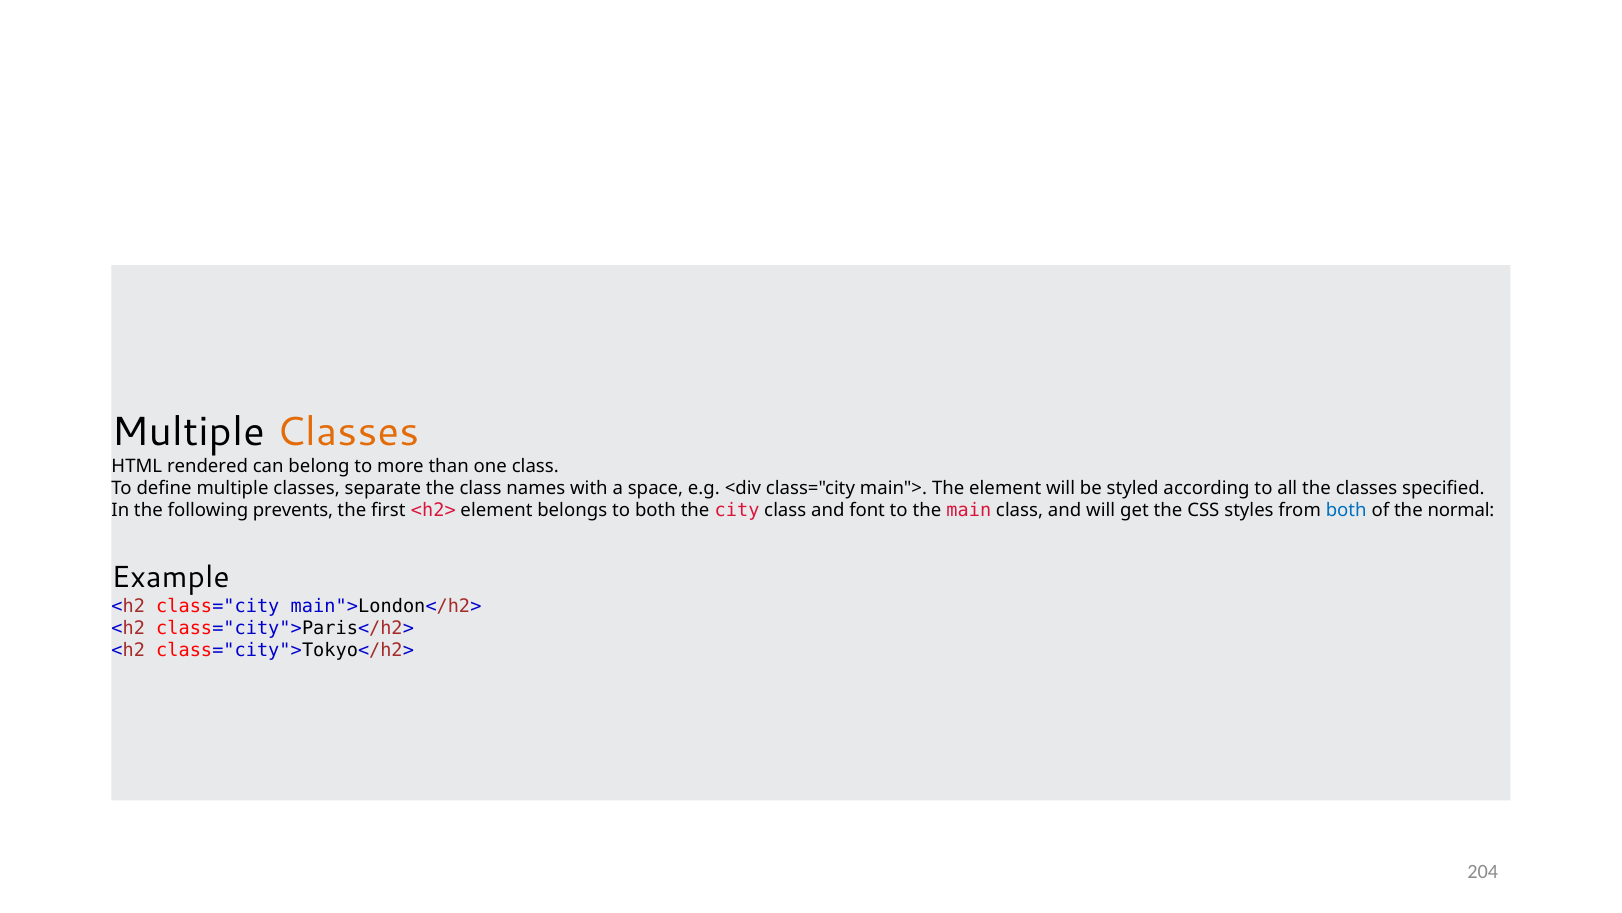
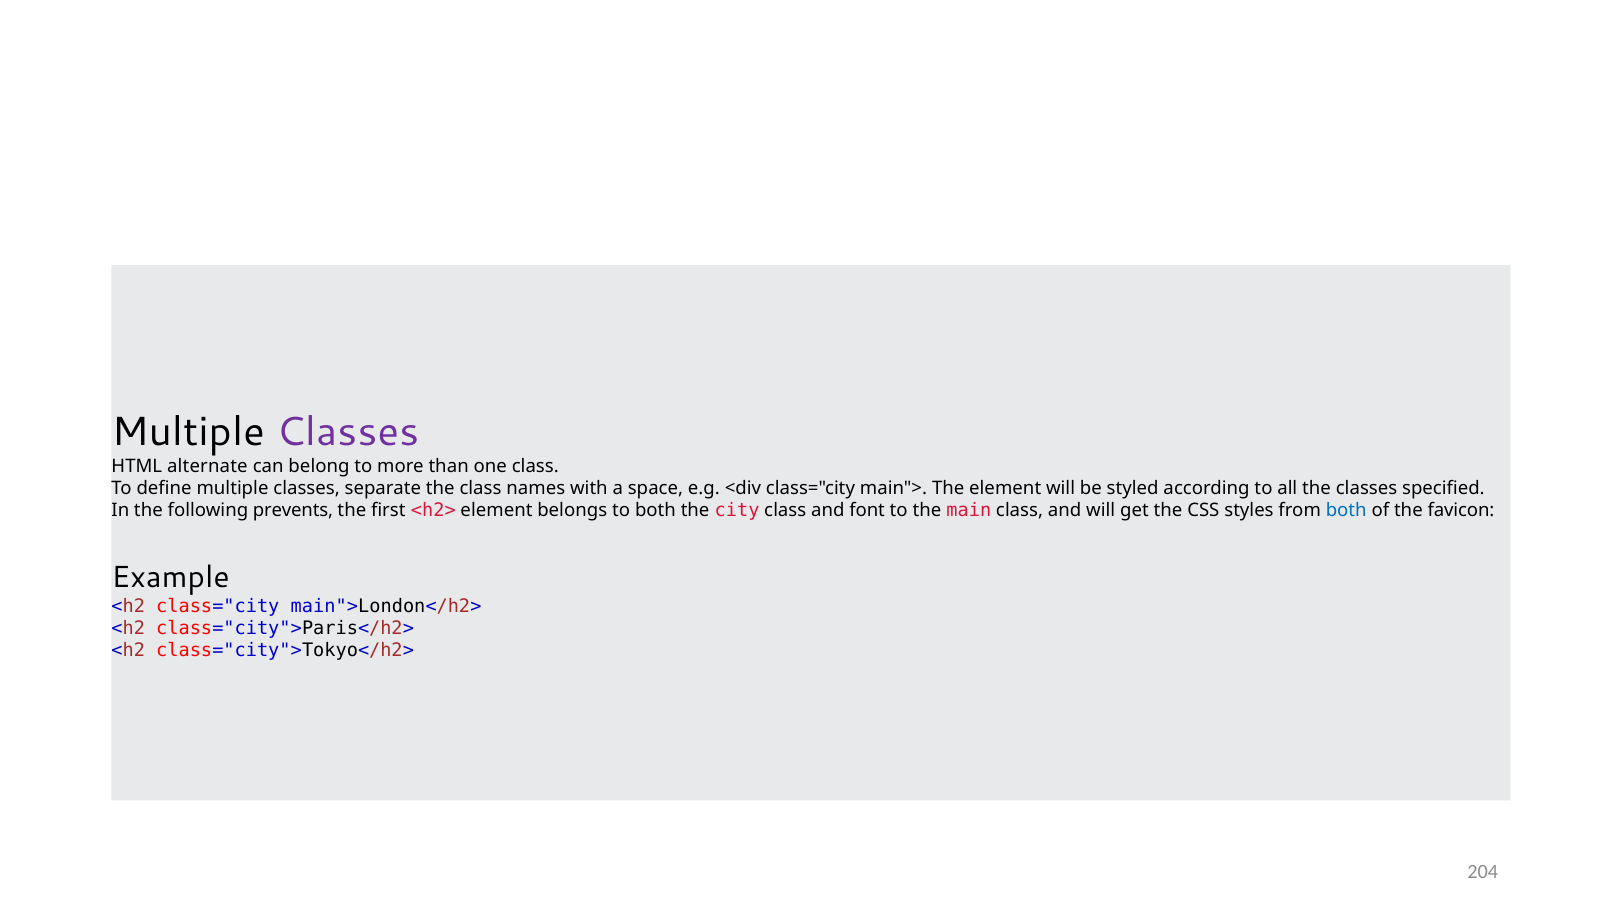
Classes colour: orange -> purple (348, 432)
rendered: rendered -> alternate (207, 466)
normal: normal -> favicon (1461, 510)
